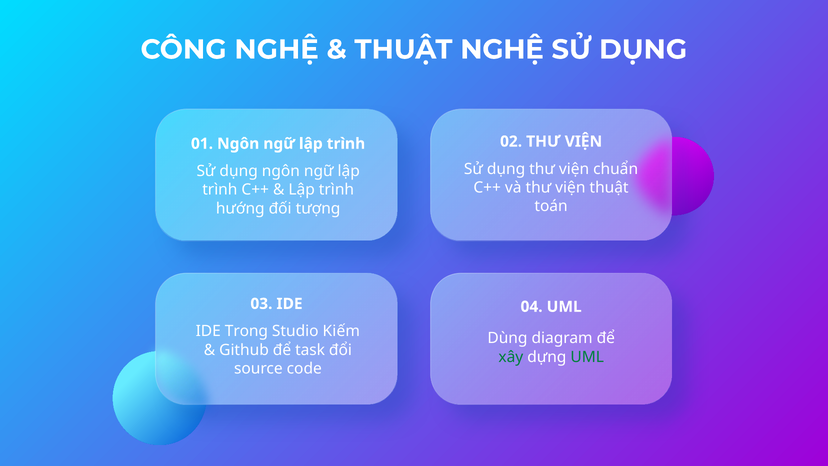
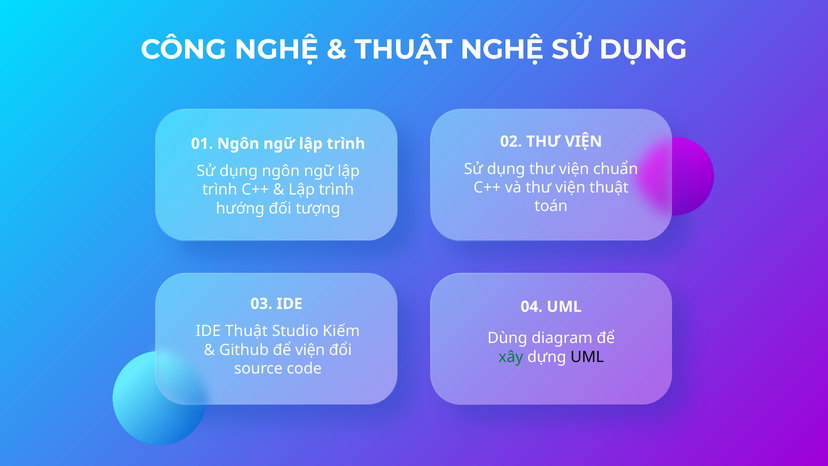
IDE Trong: Trong -> Thuật (246, 331)
để task: task -> viện (310, 350)
UML colour: green -> black (587, 357)
